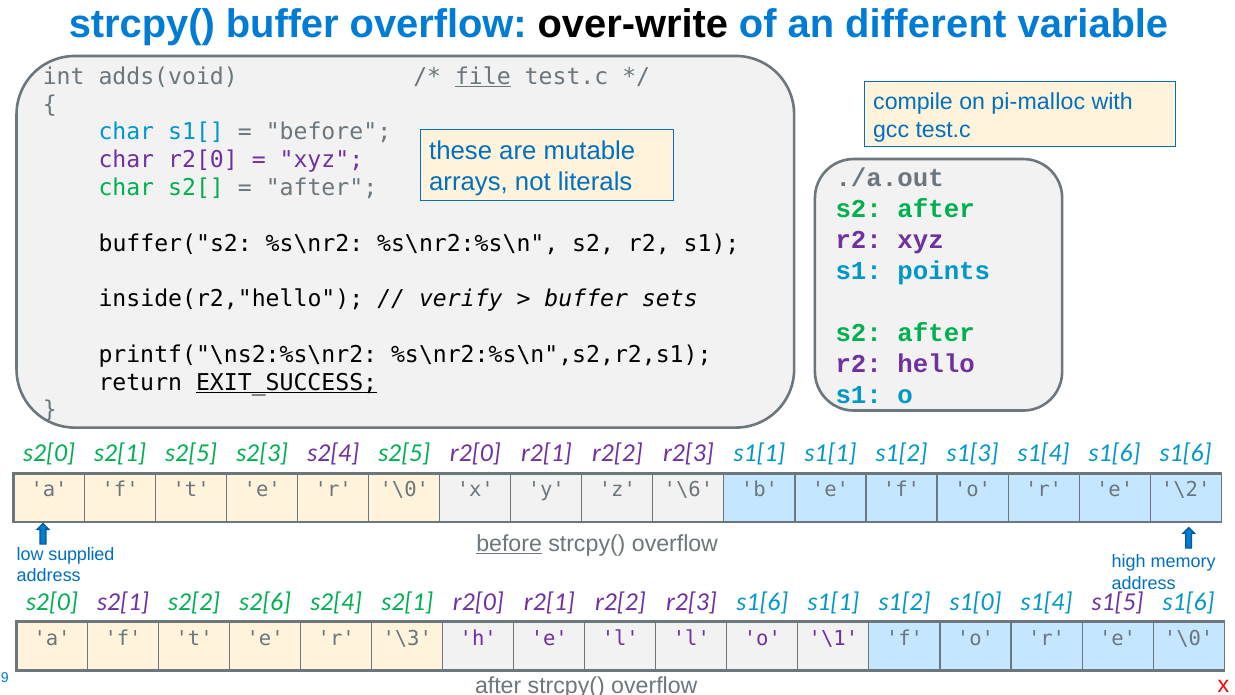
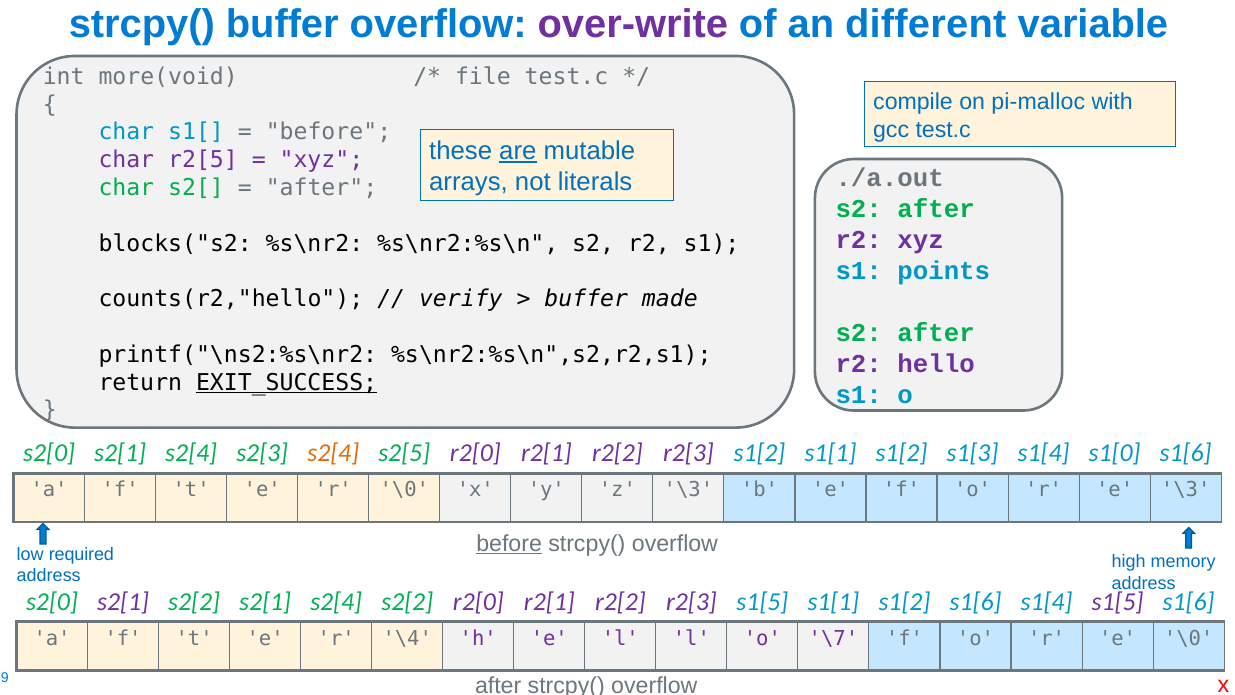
over-write colour: black -> purple (633, 25)
adds(void: adds(void -> more(void (168, 77)
file underline: present -> none (483, 77)
are underline: none -> present (518, 151)
char r2[0: r2[0 -> r2[5 (203, 160)
buffer("s2: buffer("s2 -> blocks("s2 (175, 243)
inside(r2,"hello: inside(r2,"hello -> counts(r2,"hello (231, 299)
sets: sets -> made (670, 299)
s2[0 s2[1 s2[5: s2[5 -> s2[4 (191, 453)
s2[4 colour: purple -> orange (333, 453)
r2[3 s1[1: s1[1 -> s1[2 (759, 453)
s1[4 s1[6: s1[6 -> s1[0 (1115, 453)
z \6: \6 -> \3 (688, 490)
e \2: \2 -> \3 (1186, 490)
supplied: supplied -> required (81, 554)
s2[2 s2[6: s2[6 -> s2[1 (265, 602)
s2[4 s2[1: s2[1 -> s2[2 (407, 602)
r2[3 s1[6: s1[6 -> s1[5 (762, 602)
s1[2 s1[0: s1[0 -> s1[6 (976, 602)
\3: \3 -> \4 (407, 638)
\1: \1 -> \7 (833, 638)
